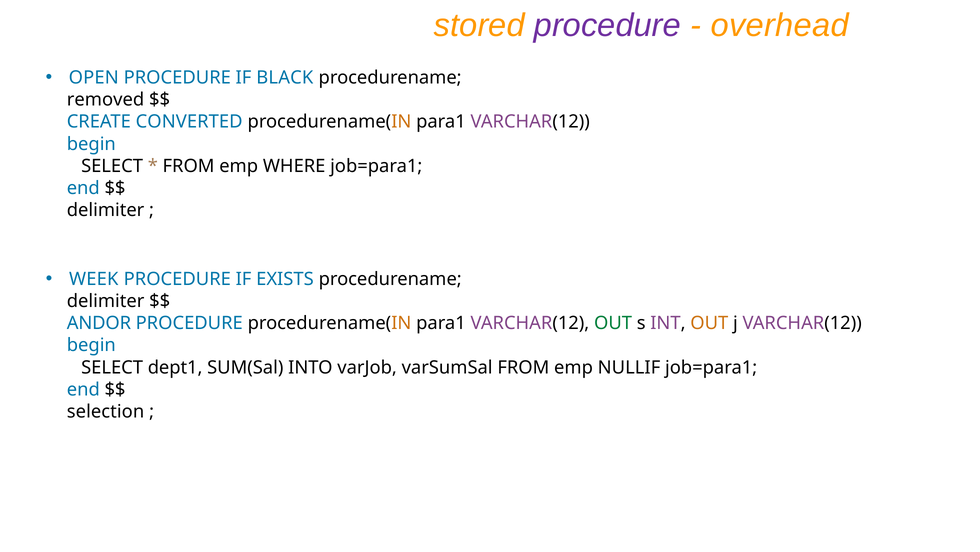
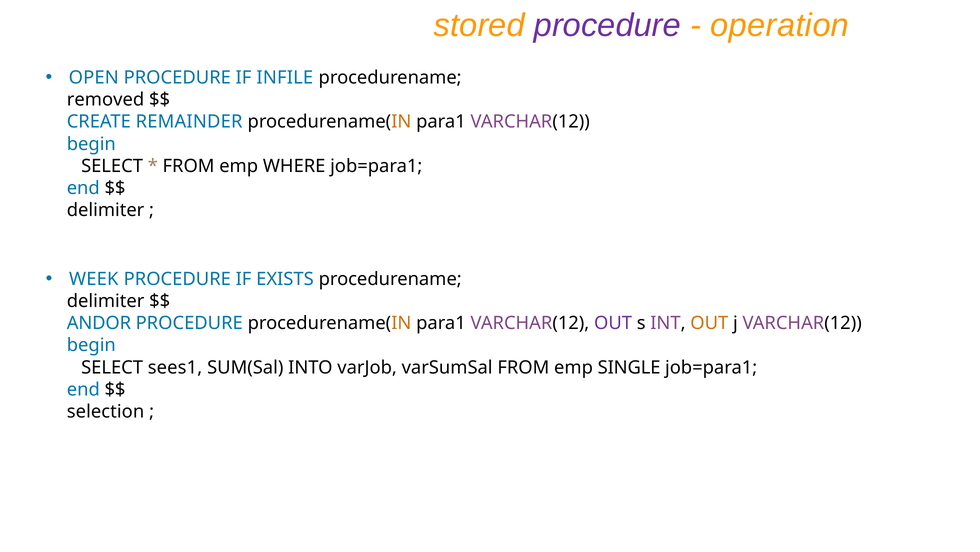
overhead: overhead -> operation (780, 26)
BLACK: BLACK -> INFILE (285, 78)
CONVERTED: CONVERTED -> REMAINDER (189, 122)
OUT colour: green -> purple (613, 323)
dept1: dept1 -> sees1 (175, 367)
NULLIF: NULLIF -> SINGLE (629, 367)
